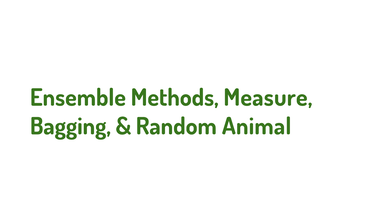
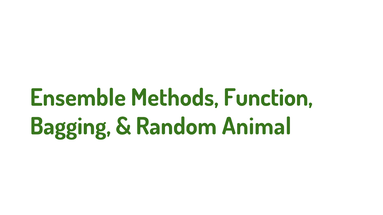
Measure: Measure -> Function (268, 98)
